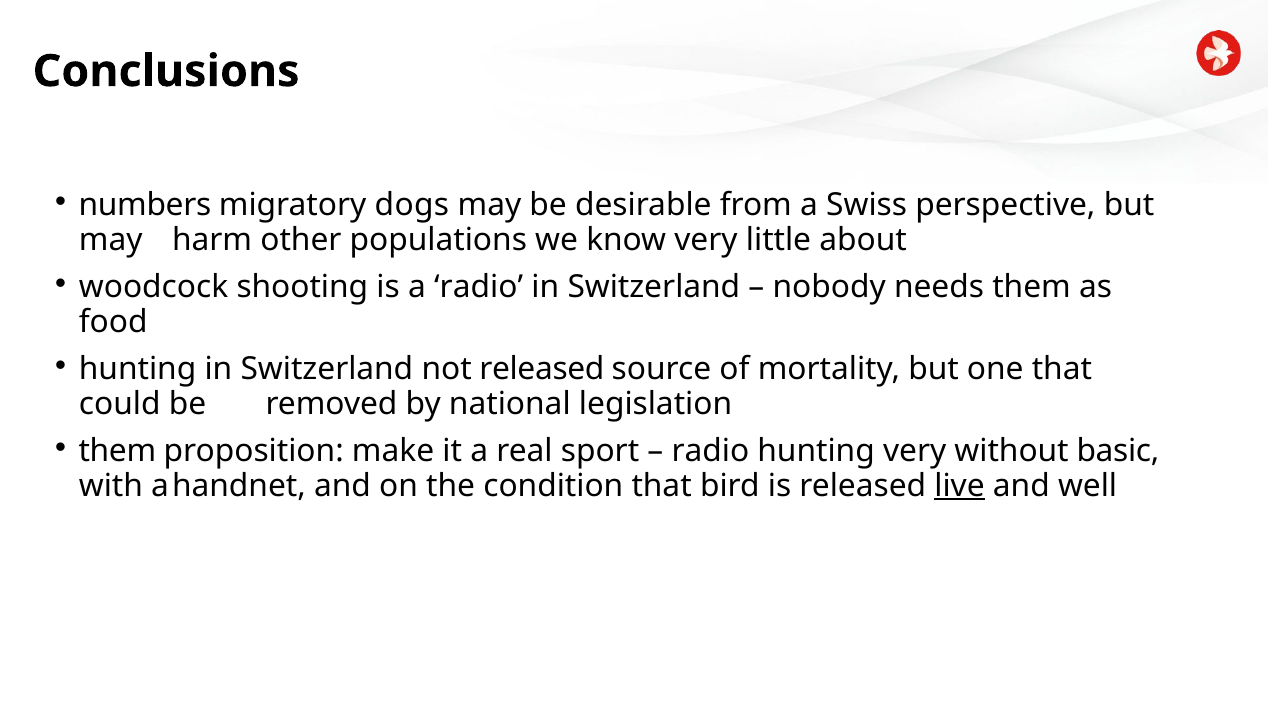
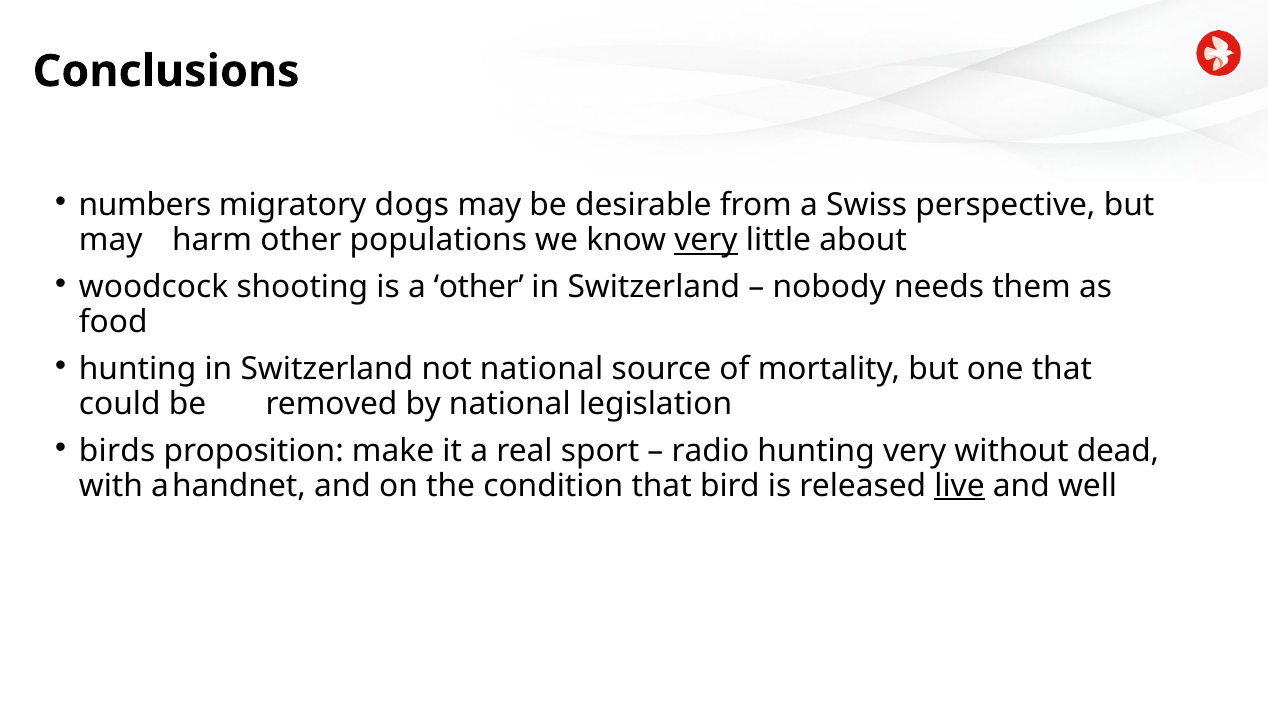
very underline: none -> present (706, 240)
a radio: radio -> other (479, 287)
not released: released -> national (542, 369)
them: them -> birds (117, 451)
basic: basic -> dead (1118, 451)
